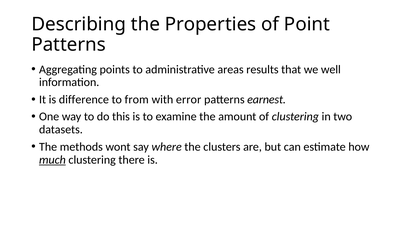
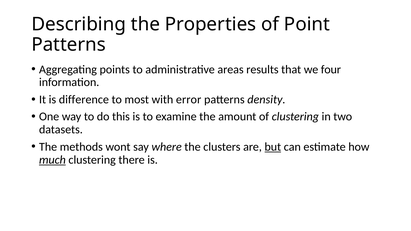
well: well -> four (331, 69)
from: from -> most (137, 100)
earnest: earnest -> density (266, 100)
but underline: none -> present (273, 147)
